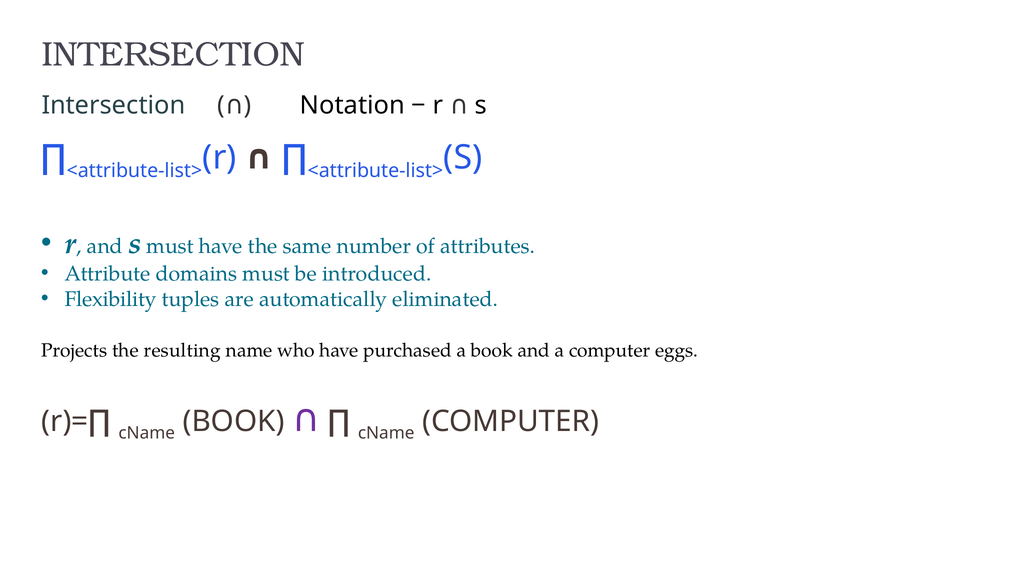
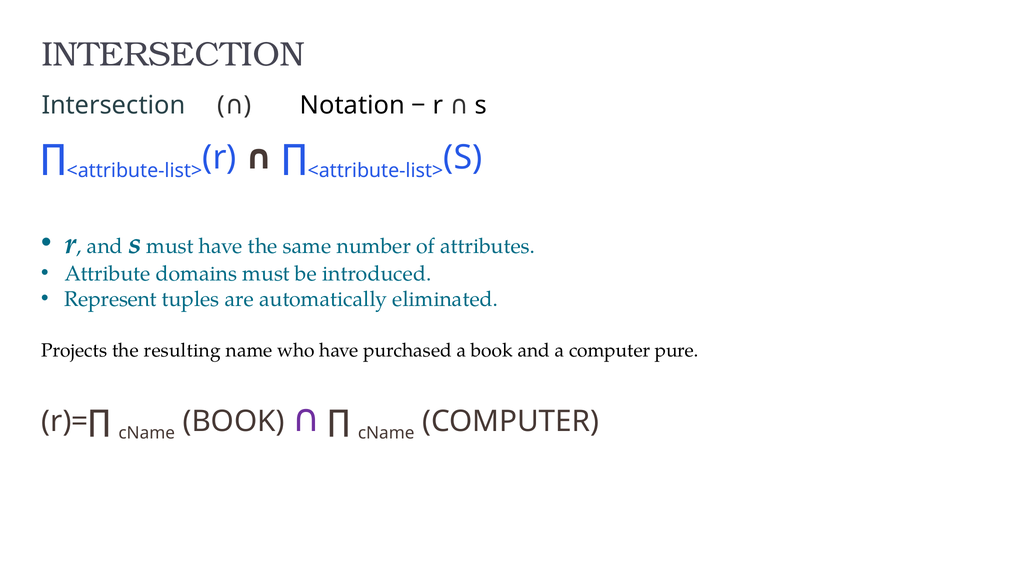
Flexibility: Flexibility -> Represent (111, 299)
eggs: eggs -> pure (677, 350)
